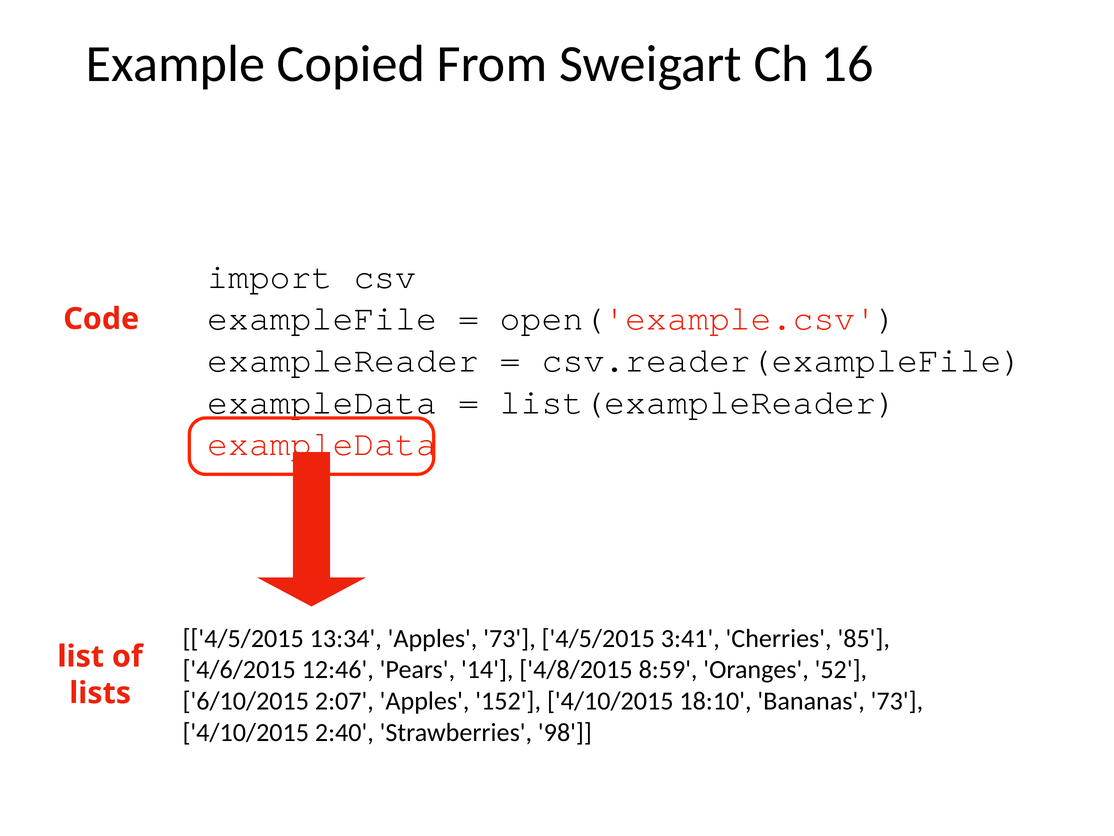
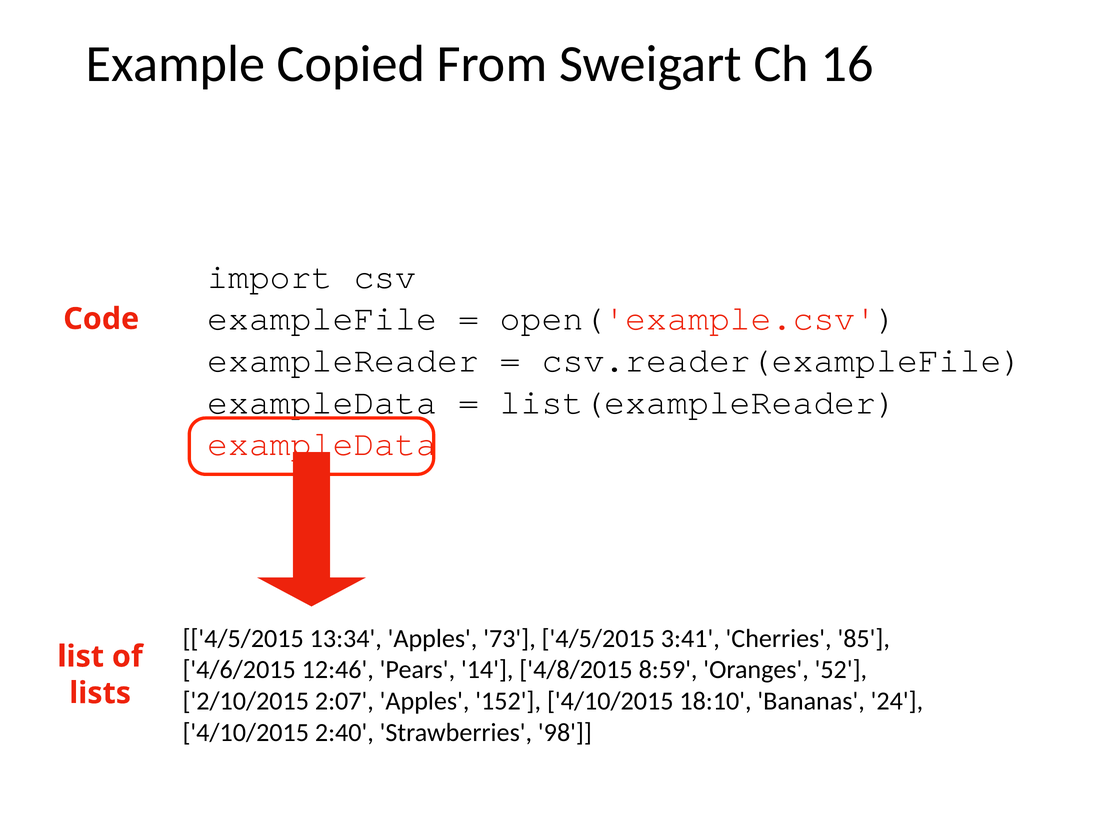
6/10/2015: 6/10/2015 -> 2/10/2015 (246, 701)
Bananas 73: 73 -> 24 (897, 701)
